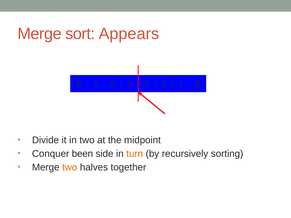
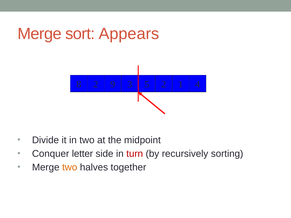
9 5: 5 -> 3 (130, 84)
5 6: 6 -> 2 (164, 84)
1 8: 8 -> 4 (198, 84)
been: been -> letter (82, 154)
turn colour: orange -> red (135, 154)
